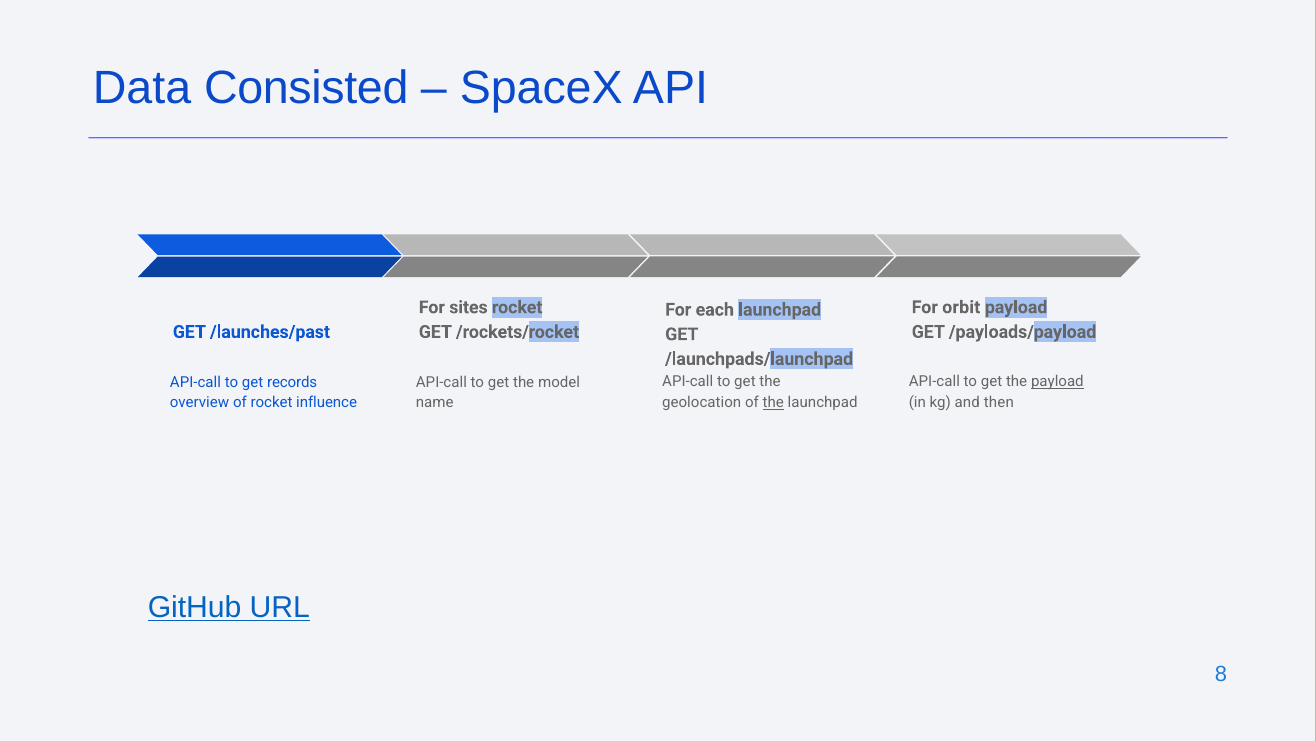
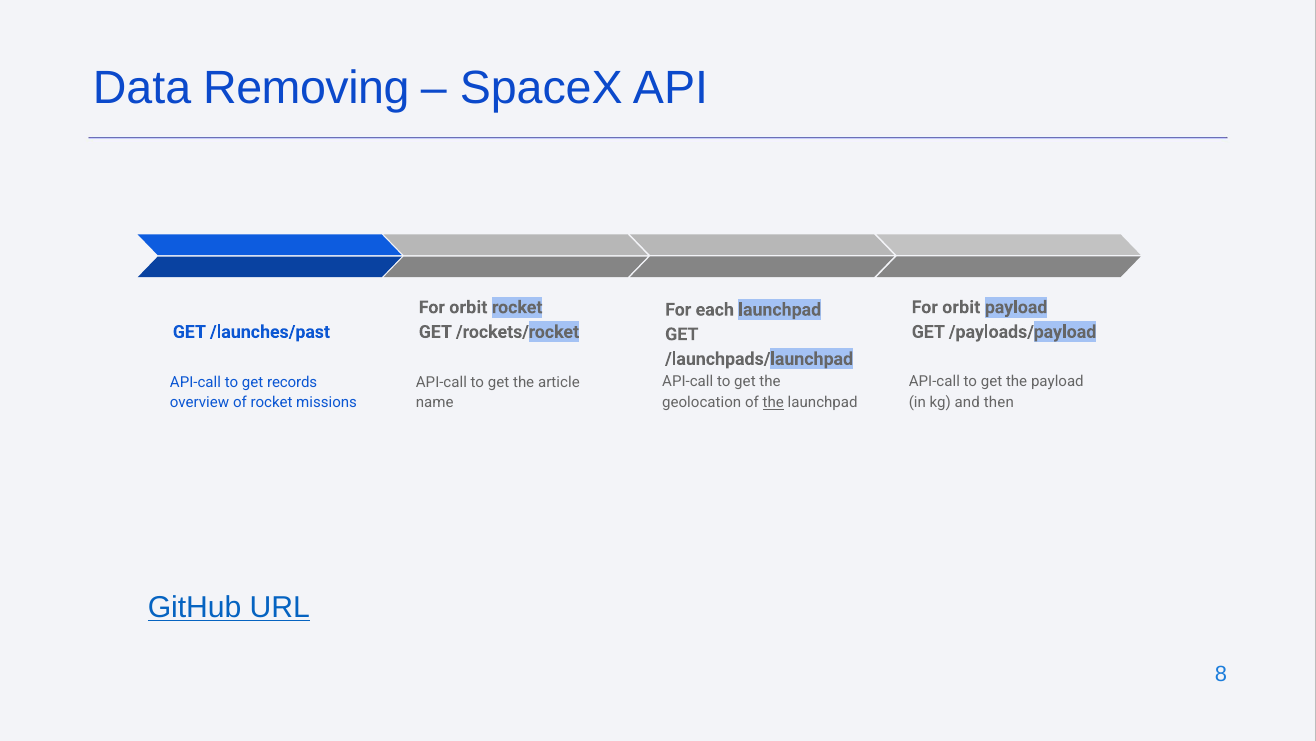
Consisted: Consisted -> Removing (306, 88)
sites: sites -> orbit (468, 307)
payload underline: present -> none (1057, 382)
model: model -> article (559, 382)
influence: influence -> missions (327, 403)
